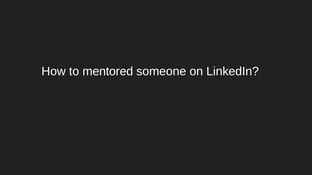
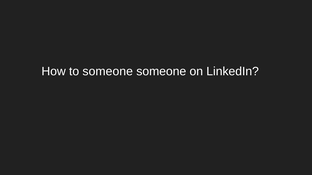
to mentored: mentored -> someone (108, 72)
